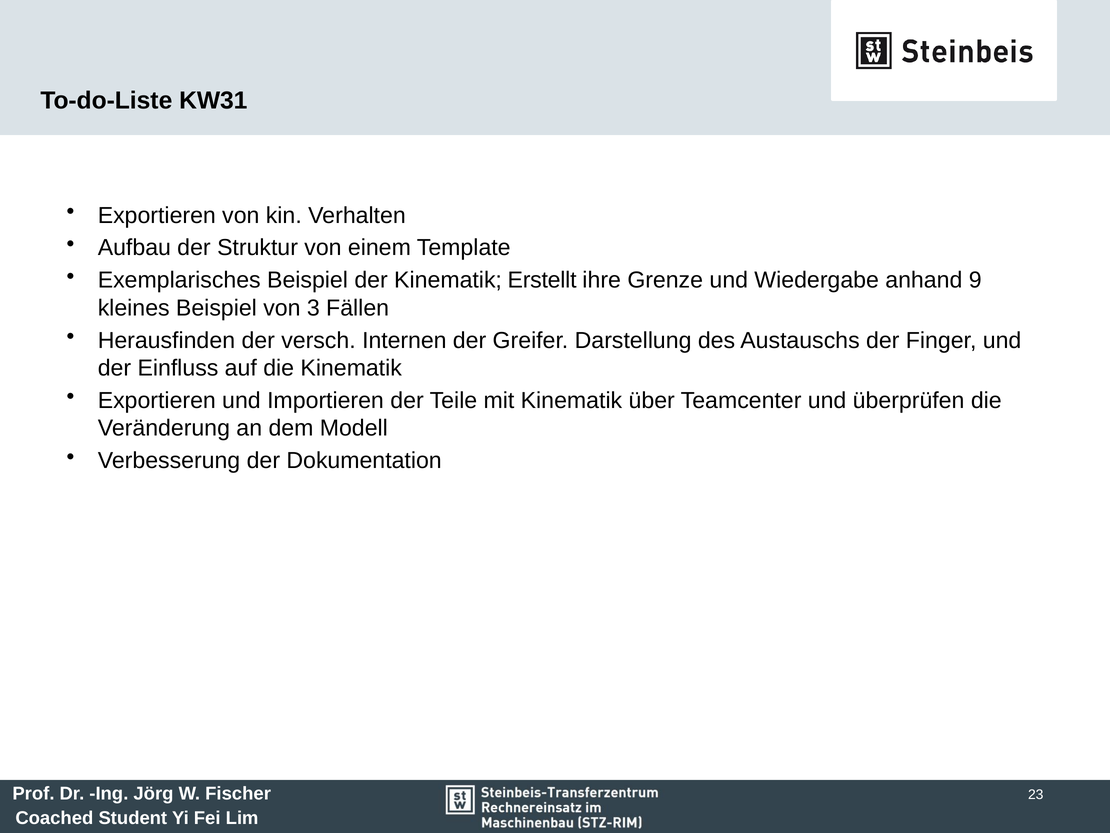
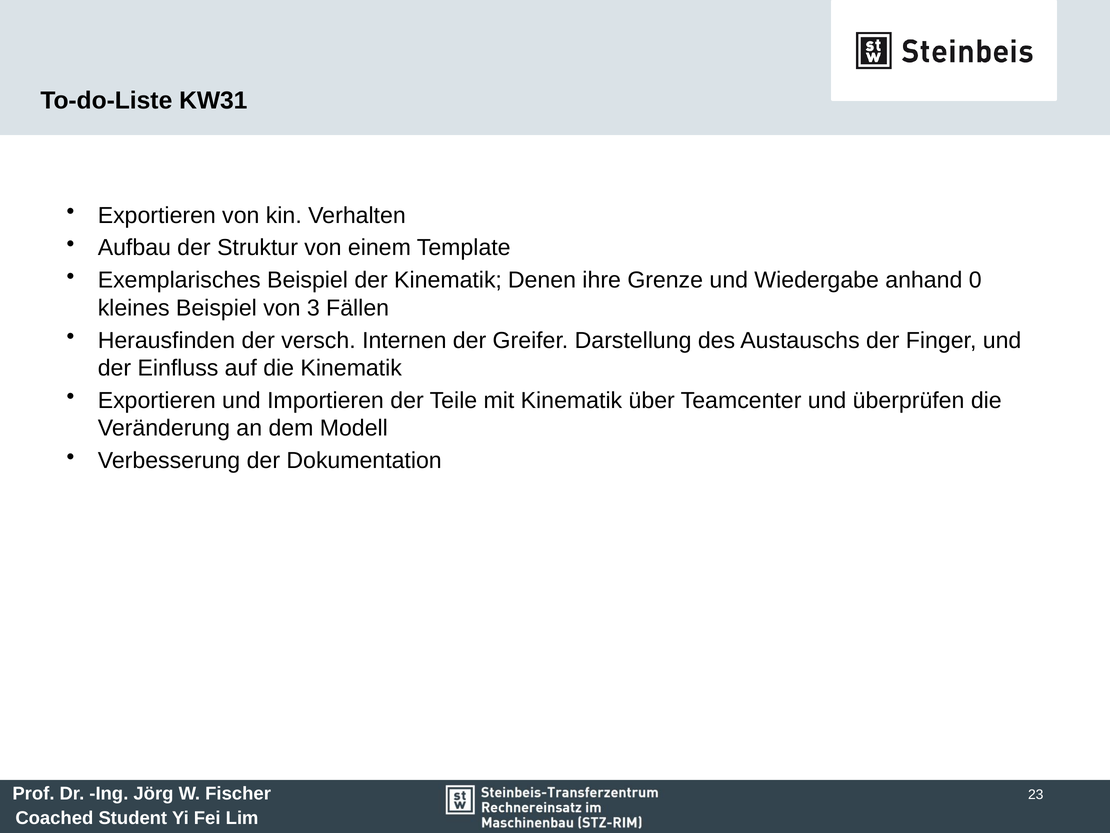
Erstellt: Erstellt -> Denen (542, 280)
9: 9 -> 0 (975, 280)
